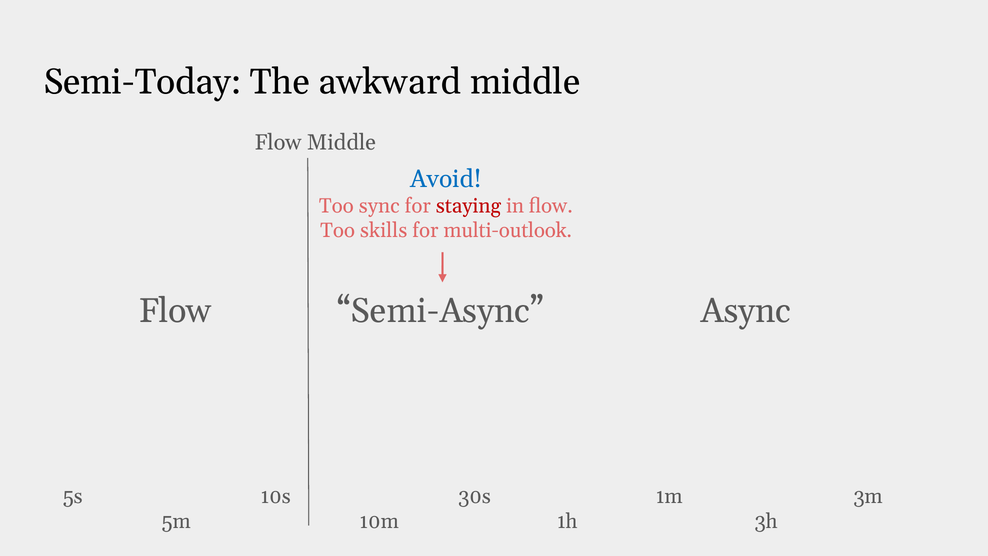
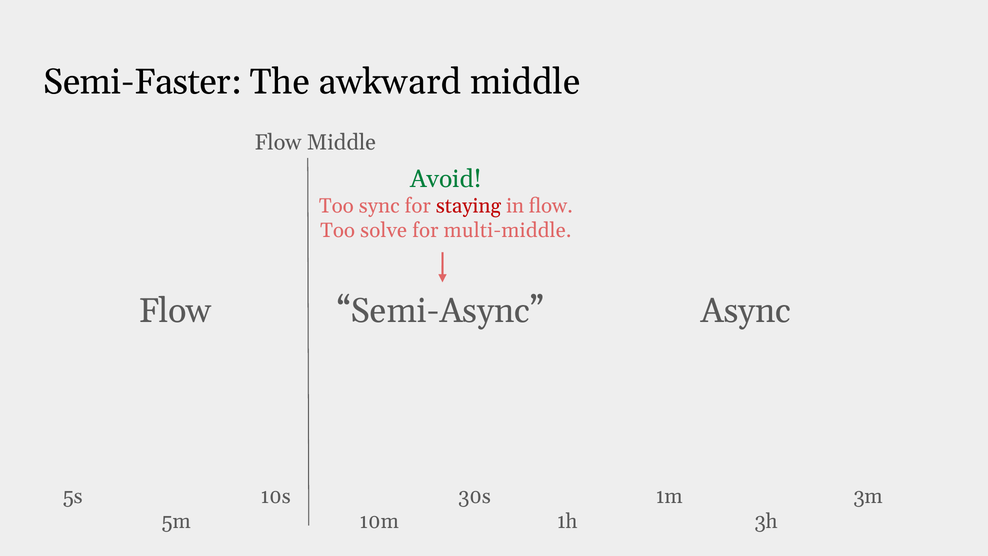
Semi-Today: Semi-Today -> Semi-Faster (143, 82)
Avoid colour: blue -> green (446, 179)
skills: skills -> solve (384, 231)
multi-outlook: multi-outlook -> multi-middle (508, 231)
